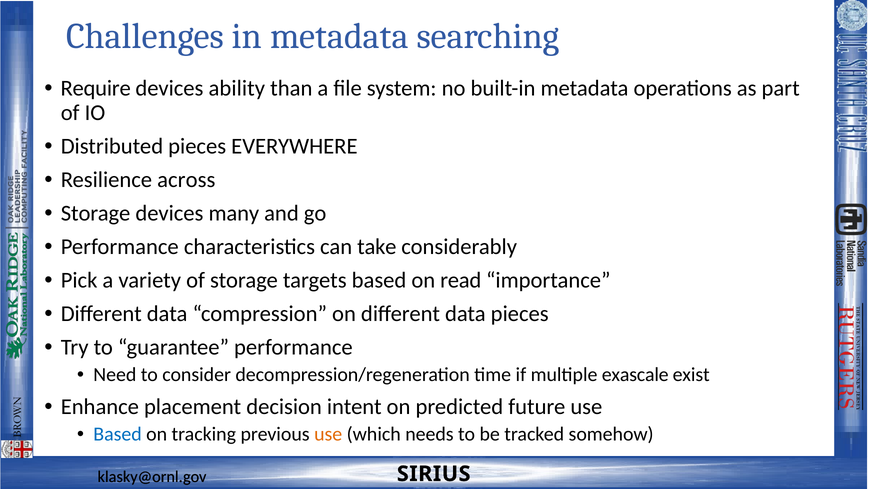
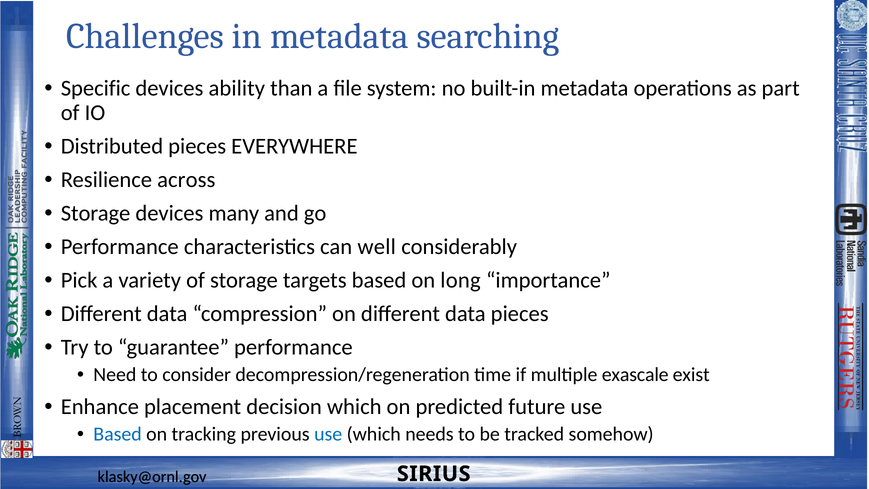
Require: Require -> Specific (96, 88)
take: take -> well (377, 247)
read: read -> long (461, 280)
decision intent: intent -> which (354, 407)
use colour: orange -> blue (328, 434)
